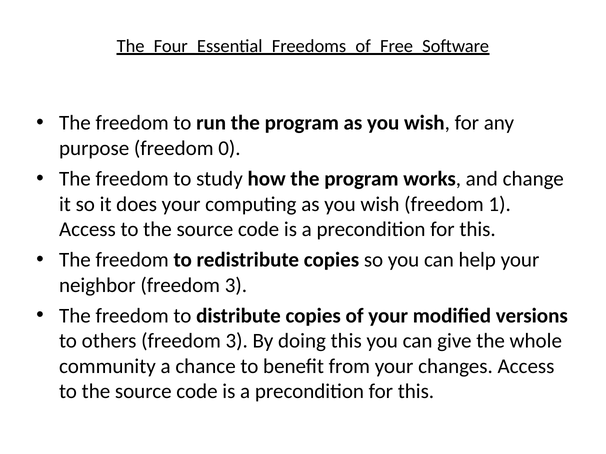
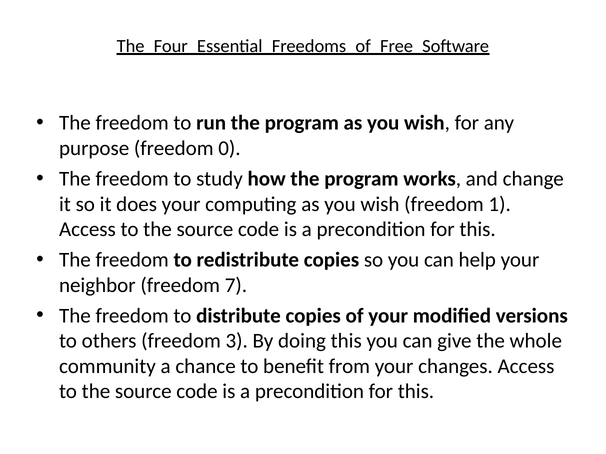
neighbor freedom 3: 3 -> 7 (236, 285)
